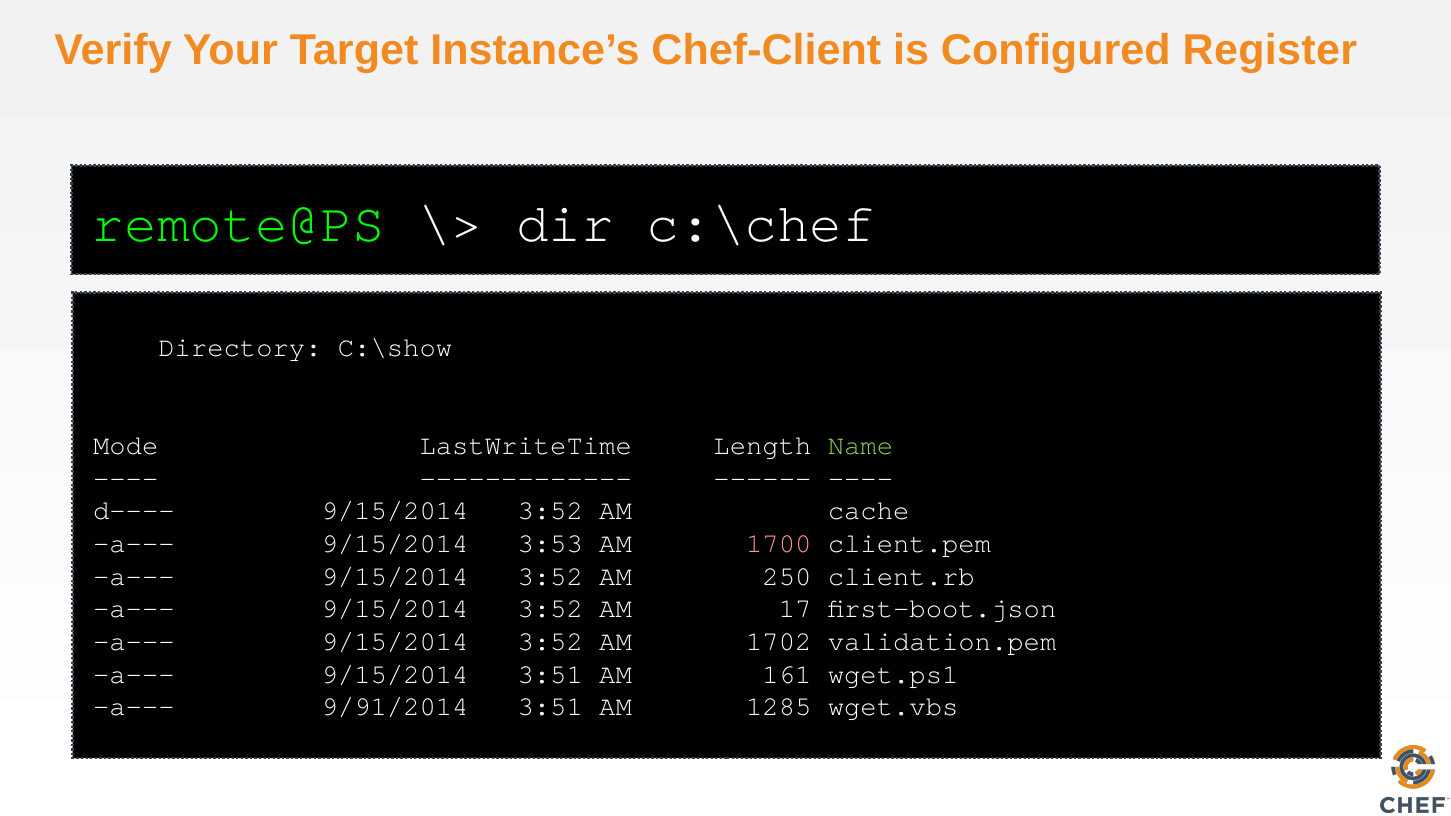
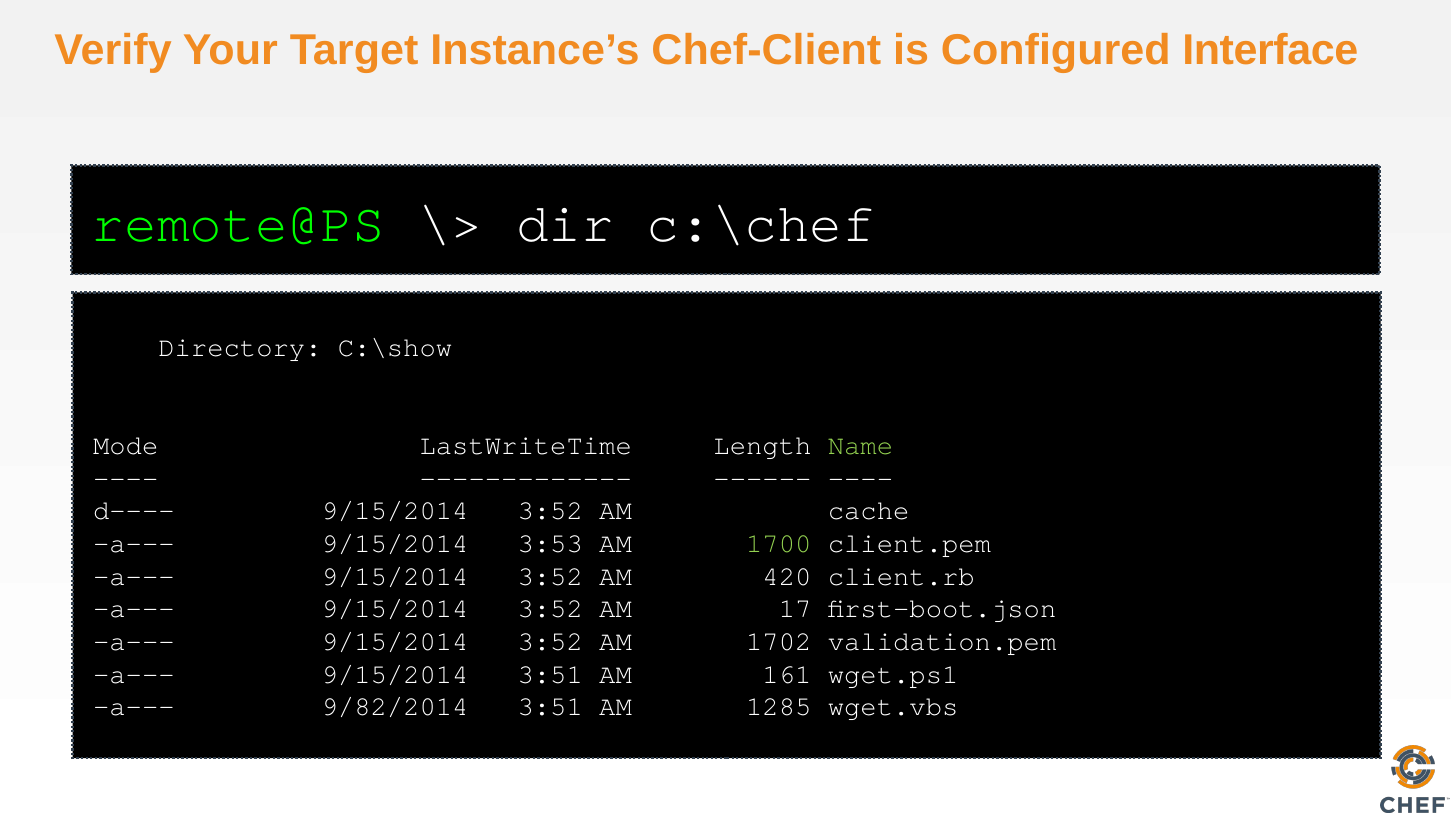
Register: Register -> Interface (1270, 50)
1700 colour: pink -> light green (779, 544)
250: 250 -> 420 (787, 576)
9/91/2014: 9/91/2014 -> 9/82/2014 (395, 707)
